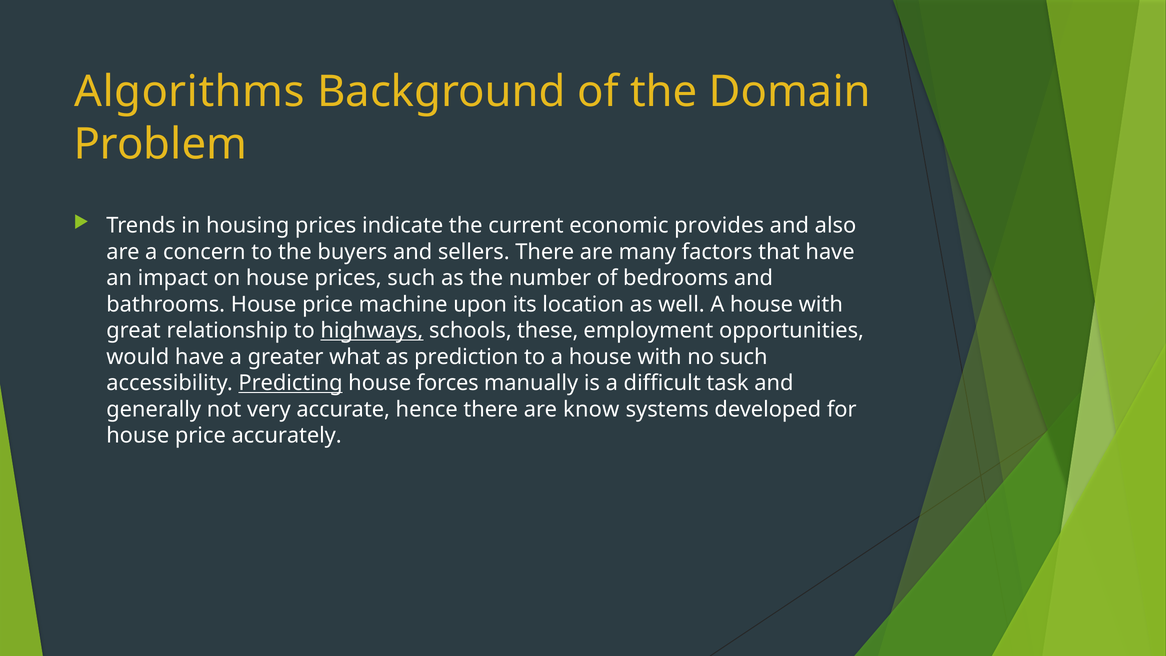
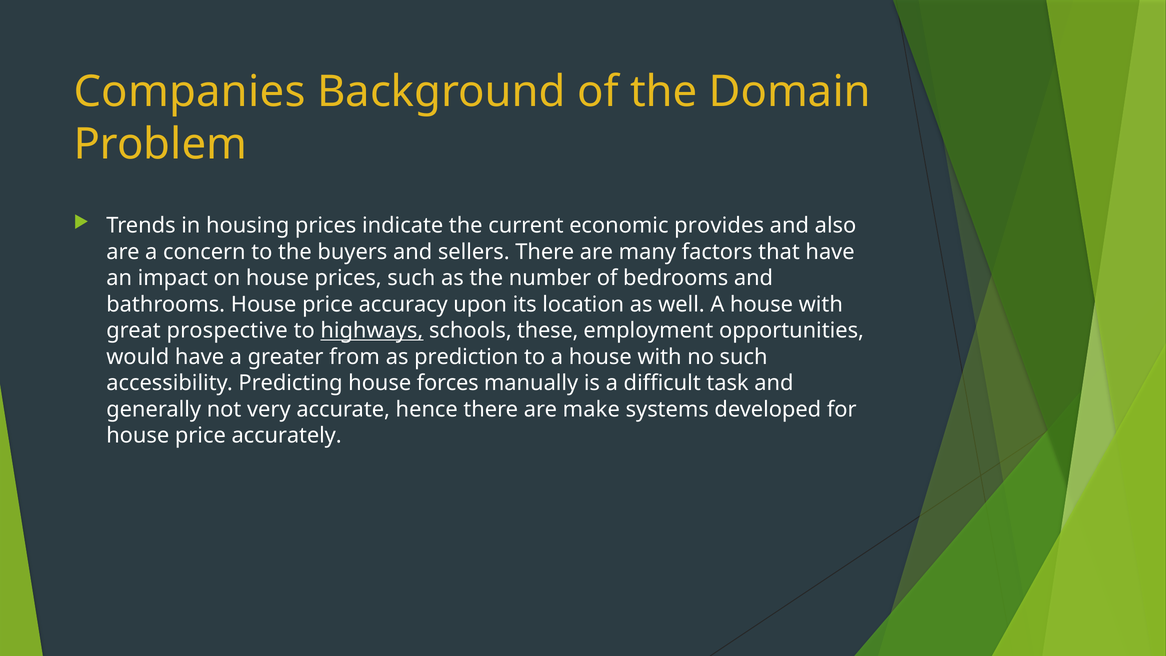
Algorithms: Algorithms -> Companies (190, 92)
machine: machine -> accuracy (403, 304)
relationship: relationship -> prospective (227, 331)
what: what -> from (355, 357)
Predicting underline: present -> none (291, 383)
know: know -> make (591, 409)
